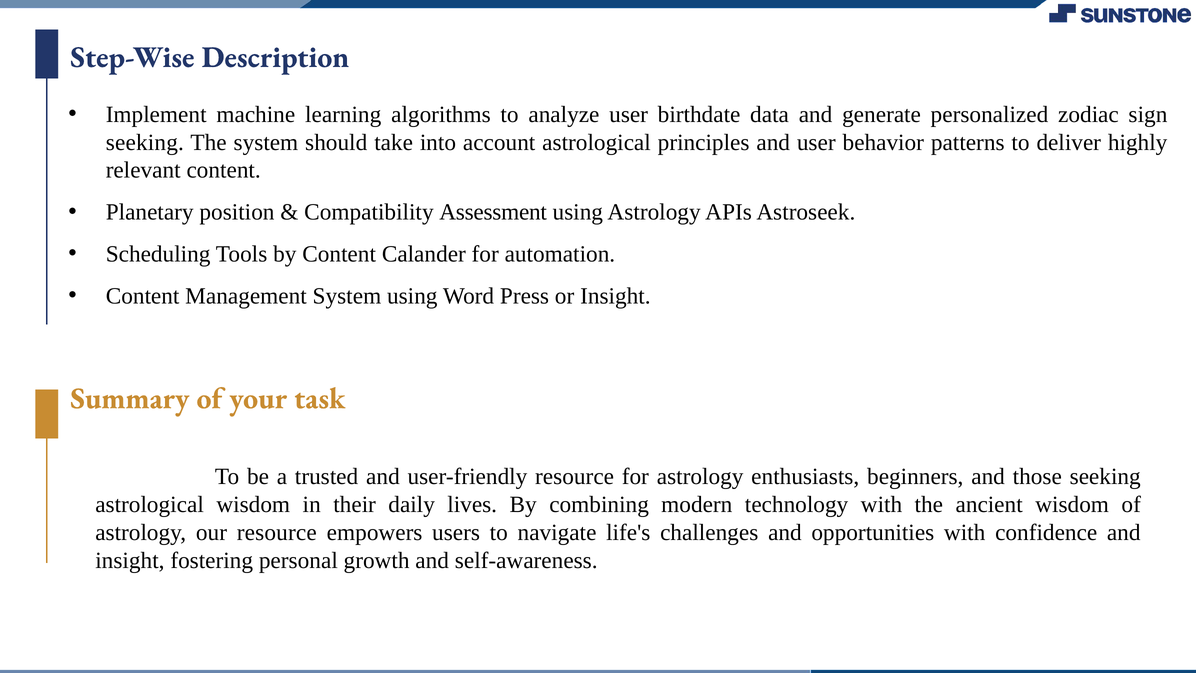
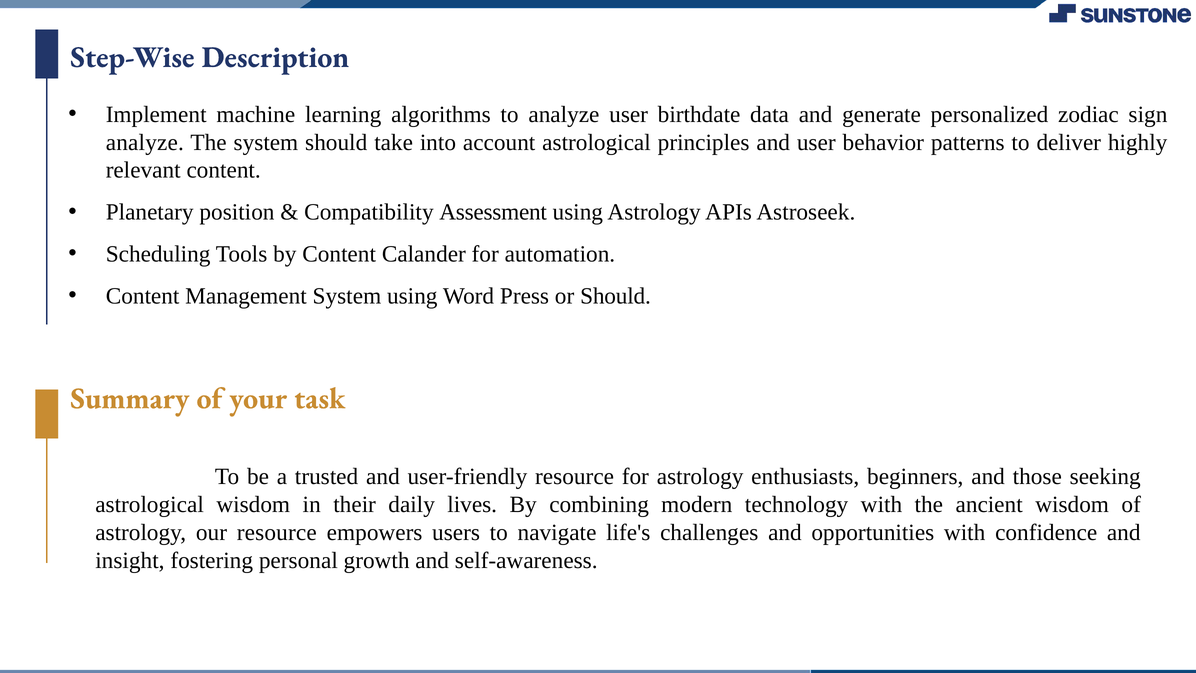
seeking: seeking -> analyze (145, 142)
or Insight: Insight -> Should (615, 296)
